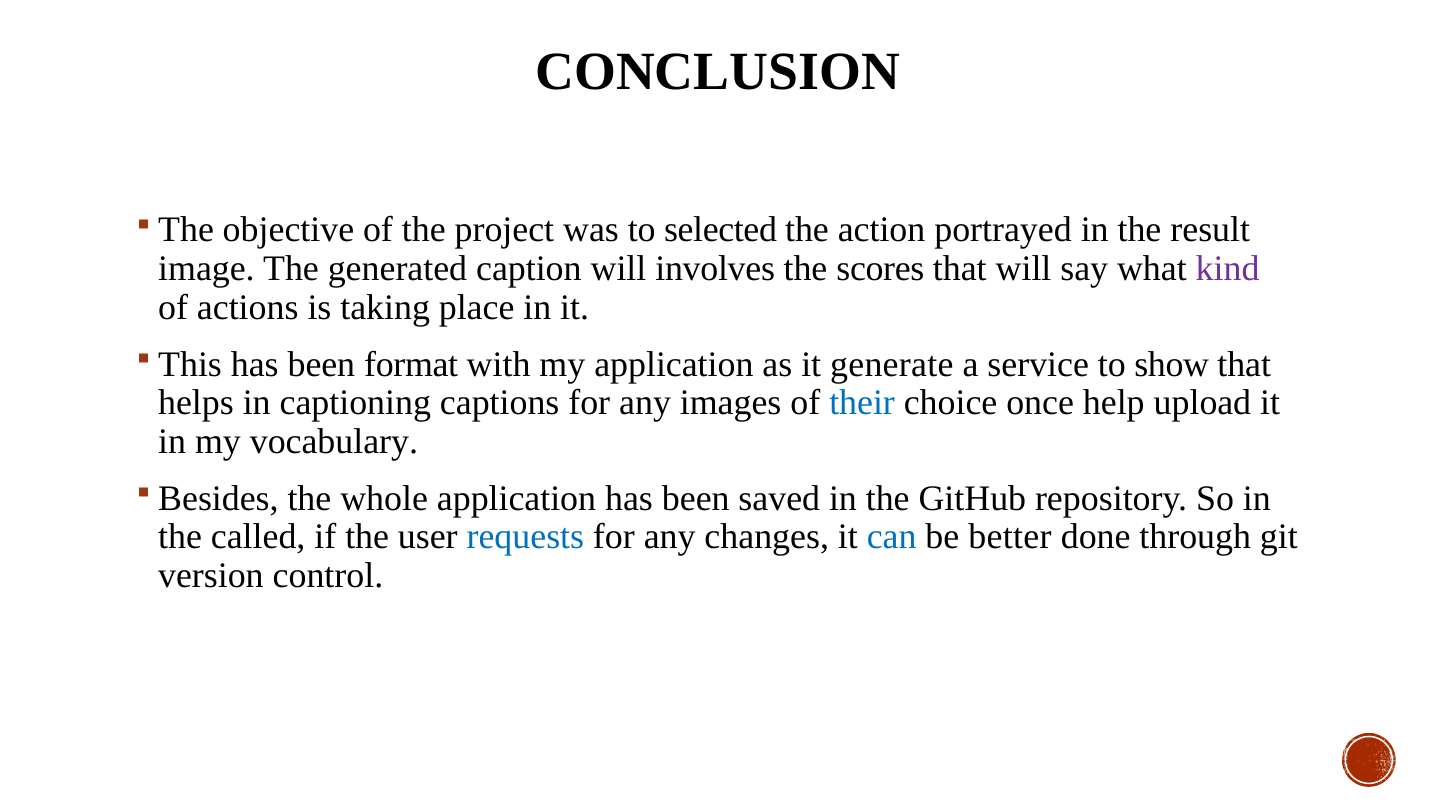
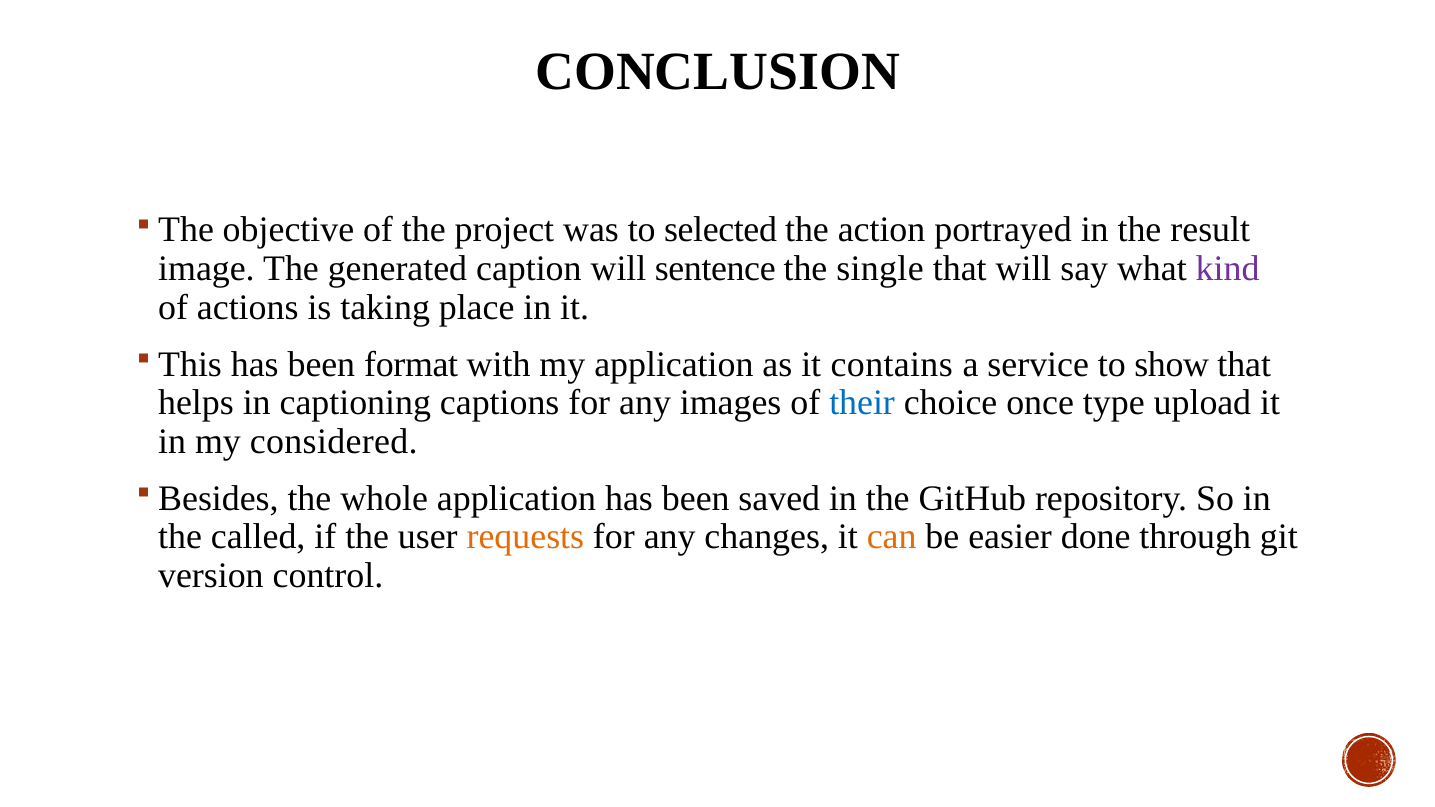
involves: involves -> sentence (715, 269)
scores: scores -> single (880, 269)
generate: generate -> contains (892, 364)
help: help -> type (1114, 403)
vocabulary: vocabulary -> considered (334, 442)
requests colour: blue -> orange (525, 537)
can colour: blue -> orange (892, 537)
better: better -> easier (1010, 537)
